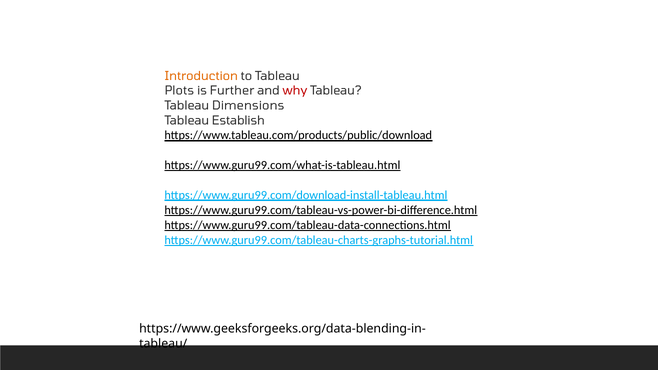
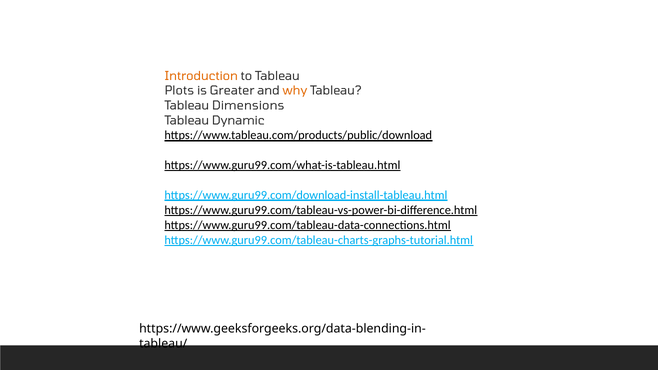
Further: Further -> Greater (232, 91)
why colour: red -> orange (295, 91)
Establish: Establish -> Dynamic (238, 121)
